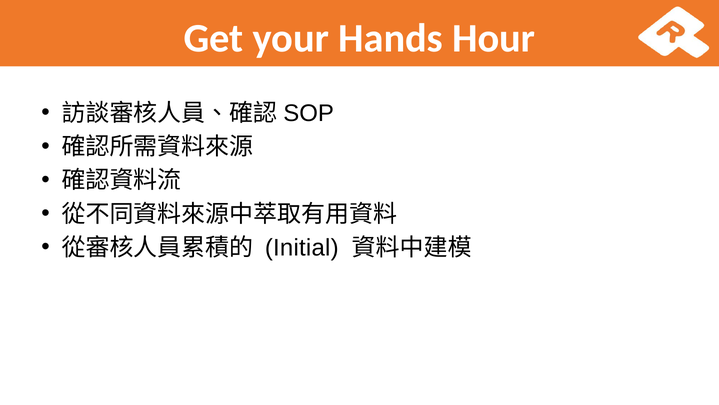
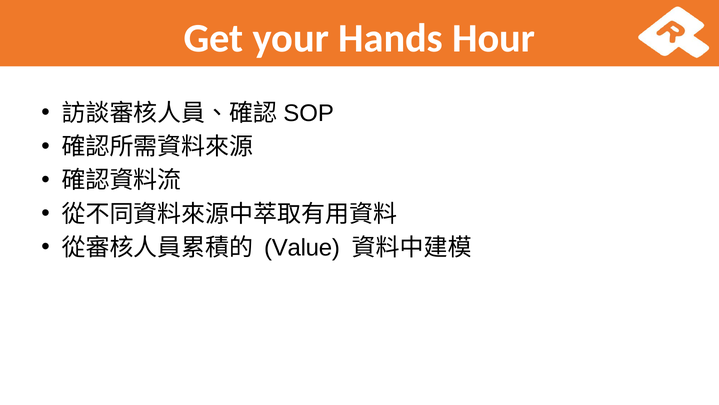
Initial: Initial -> Value (302, 247)
